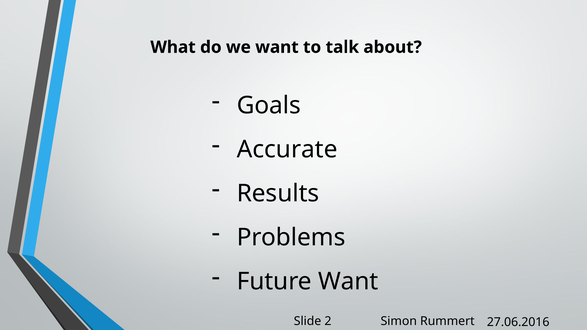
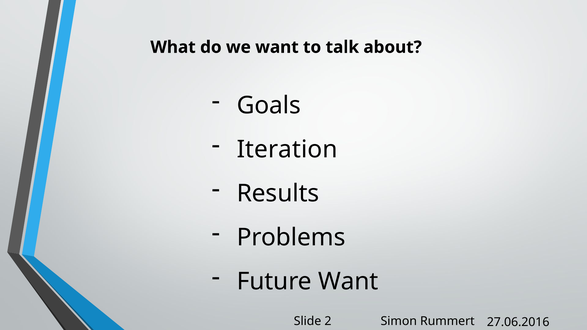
Accurate: Accurate -> Iteration (287, 150)
